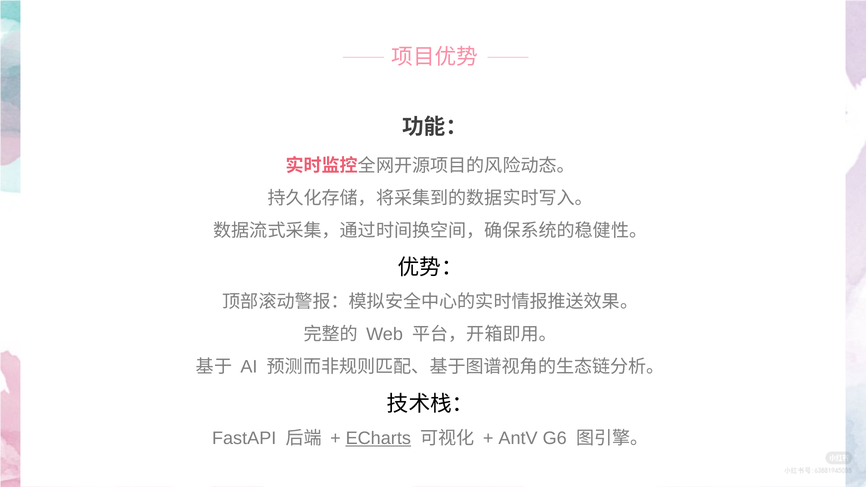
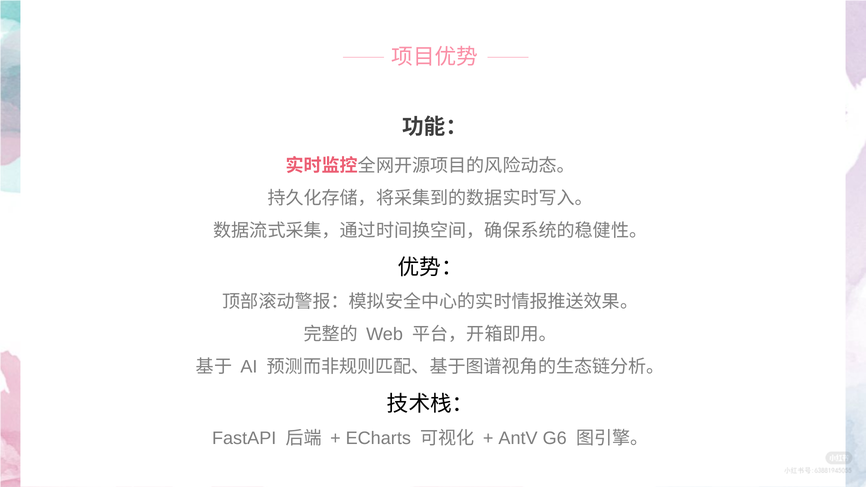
ECharts underline: present -> none (378, 438)
